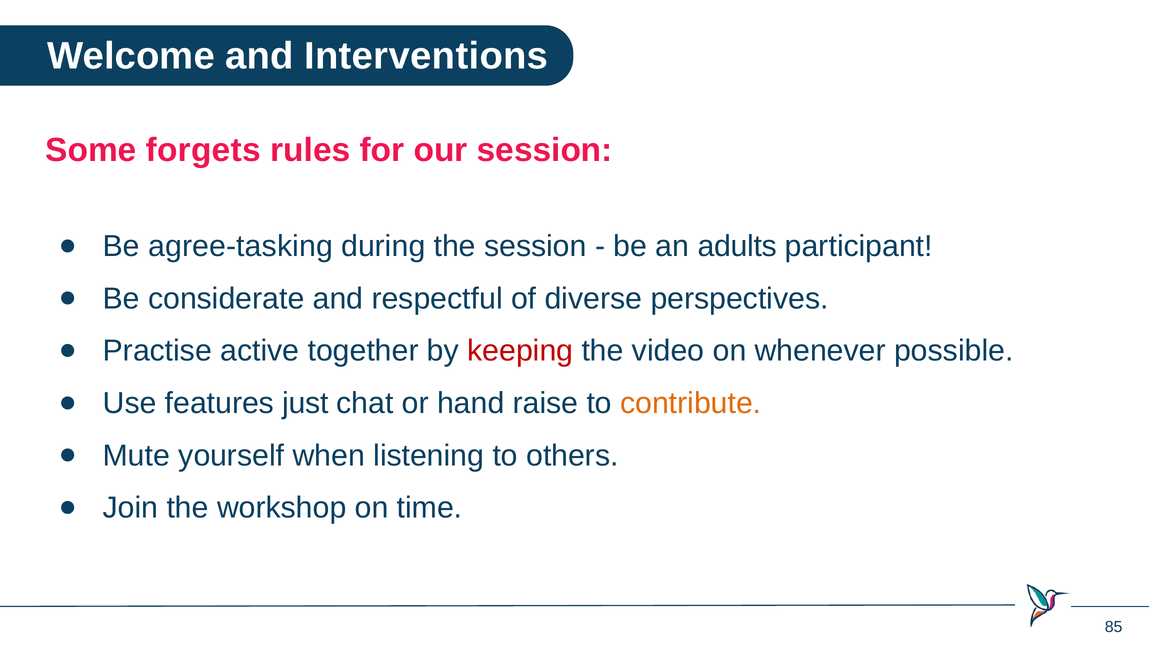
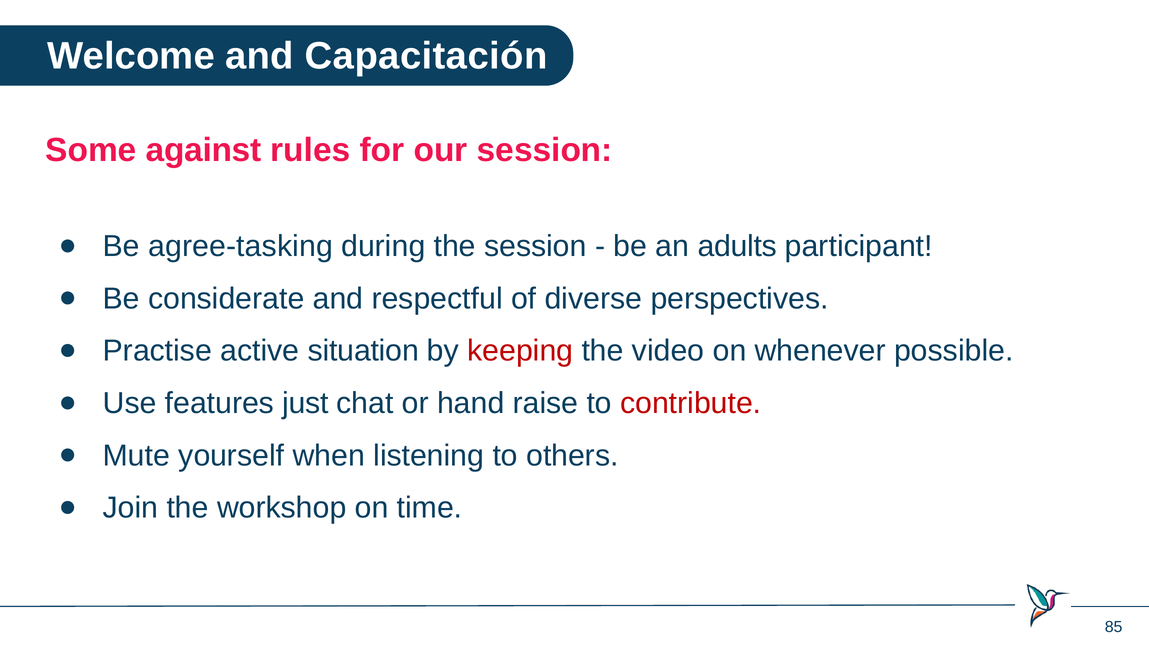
Interventions: Interventions -> Capacitación (426, 56)
forgets: forgets -> against (204, 150)
together: together -> situation (363, 351)
contribute colour: orange -> red (691, 403)
